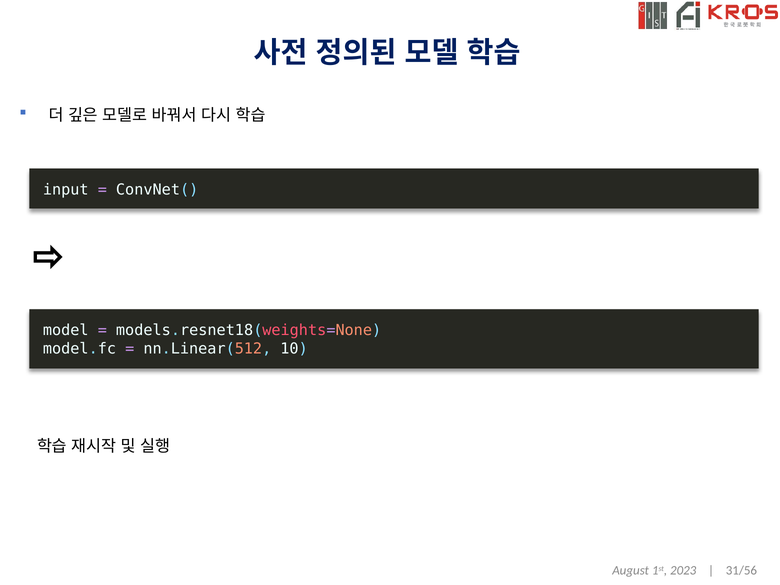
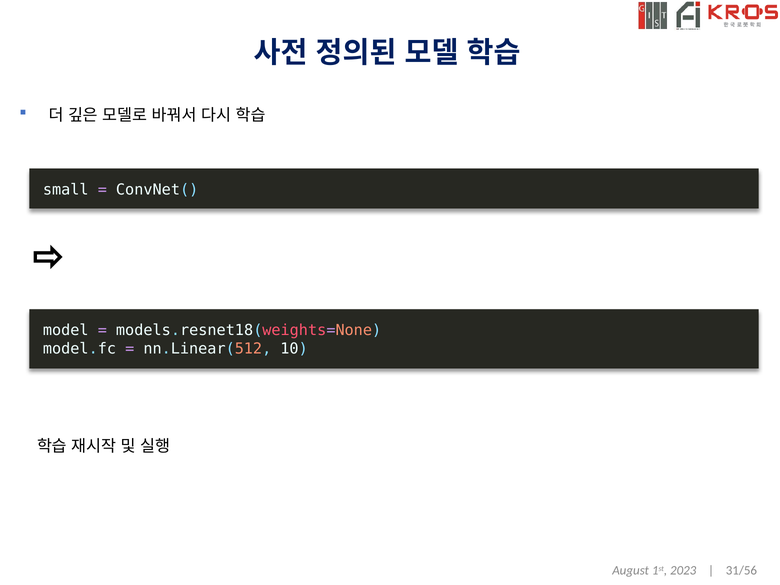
input: input -> small (66, 190)
